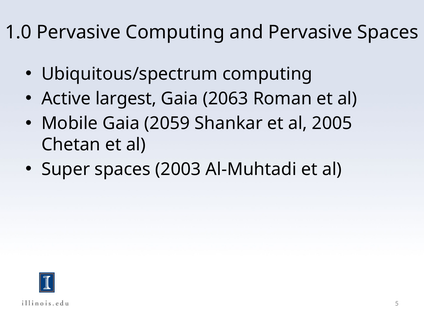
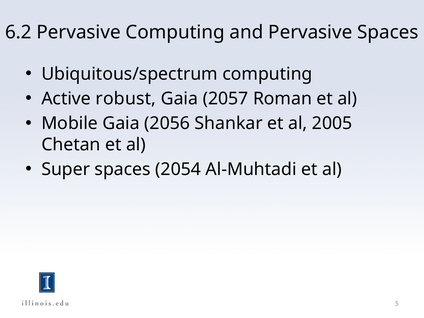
1.0: 1.0 -> 6.2 (18, 32)
largest: largest -> robust (126, 99)
2063: 2063 -> 2057 (226, 99)
2059: 2059 -> 2056 (167, 123)
2003: 2003 -> 2054 (178, 169)
